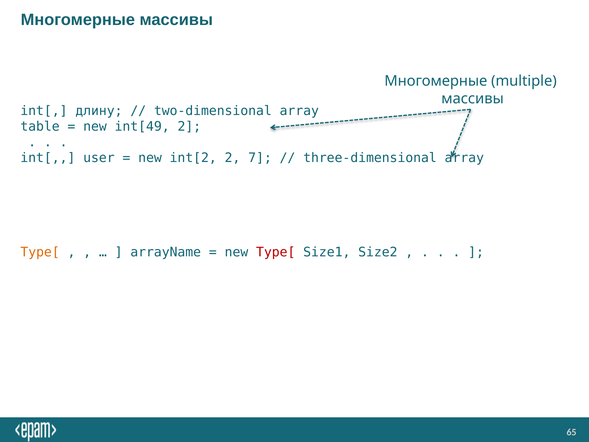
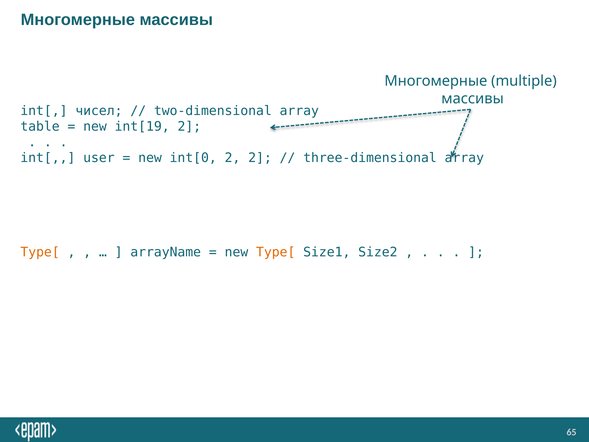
длину: длину -> чисел (99, 111)
int[49: int[49 -> int[19 (142, 126)
int[2: int[2 -> int[0 (193, 158)
2 7: 7 -> 2 (260, 158)
Type[ colour: red -> orange (276, 252)
